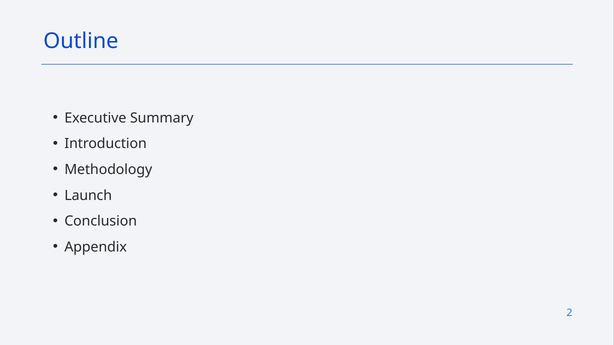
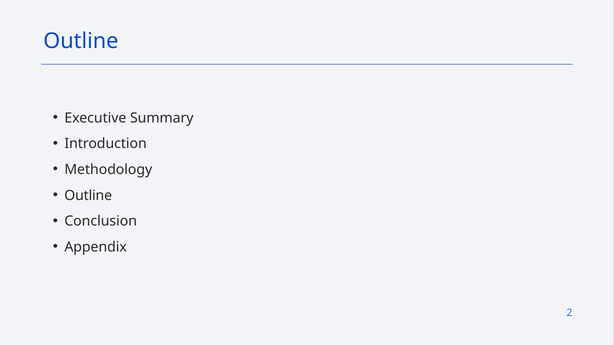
Launch: Launch -> Outline (88, 196)
